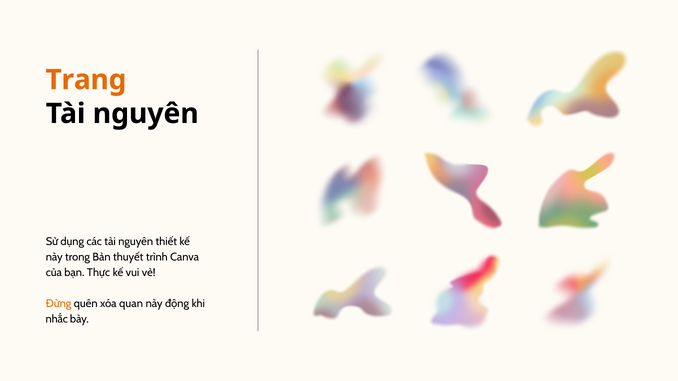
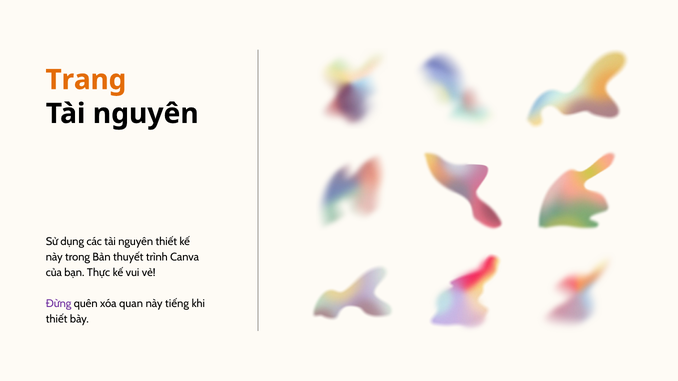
Đừng colour: orange -> purple (59, 304)
động: động -> tiếng (177, 304)
nhắc: nhắc -> thiết (57, 319)
